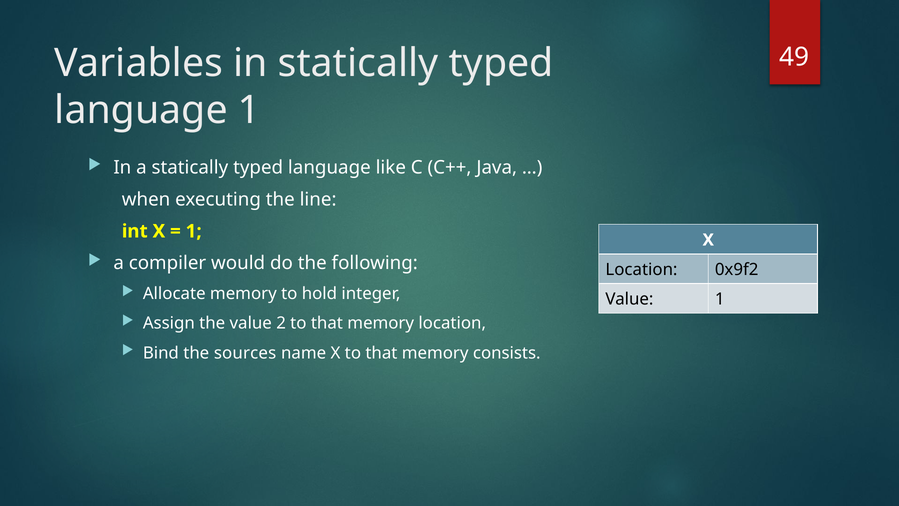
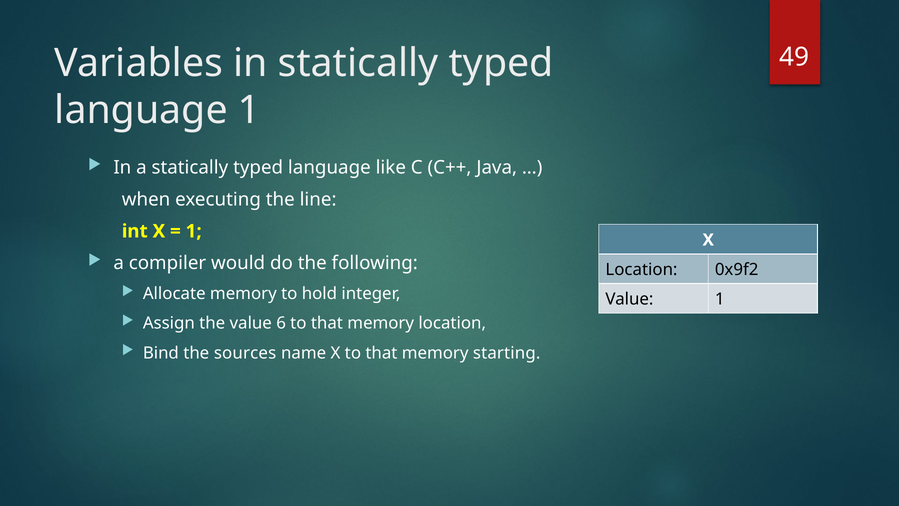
2: 2 -> 6 (281, 323)
consists: consists -> starting (507, 353)
